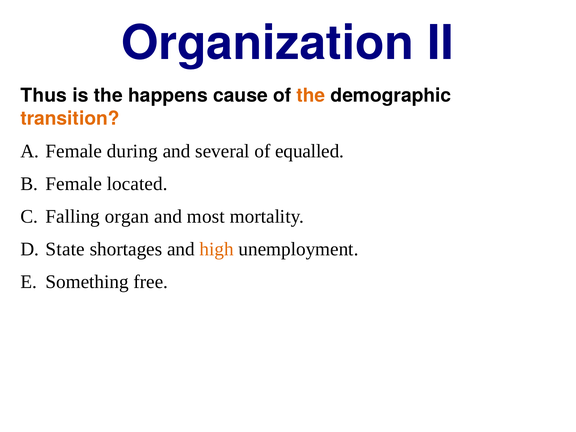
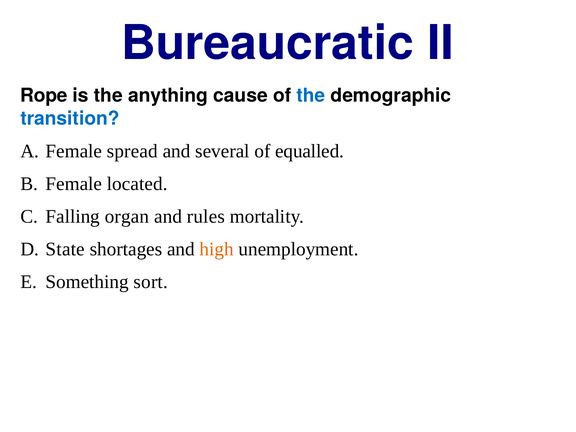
Organization: Organization -> Bureaucratic (267, 43)
Thus: Thus -> Rope (44, 96)
happens: happens -> anything (168, 96)
the colour: orange -> blue (311, 96)
transition colour: orange -> blue (70, 119)
during: during -> spread (132, 151)
most: most -> rules (206, 217)
free: free -> sort (151, 282)
